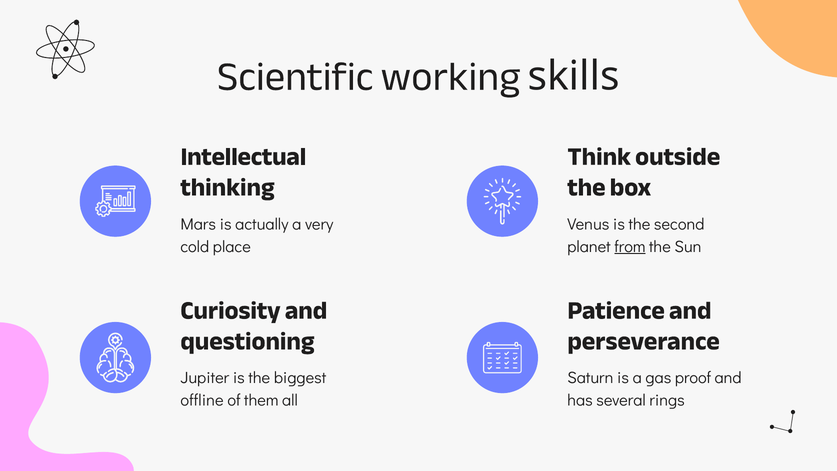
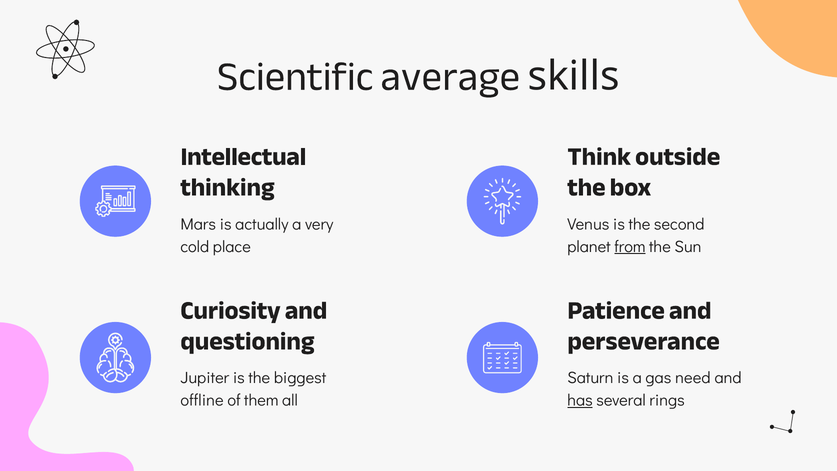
working: working -> average (450, 76)
proof: proof -> need (693, 378)
has underline: none -> present (580, 400)
